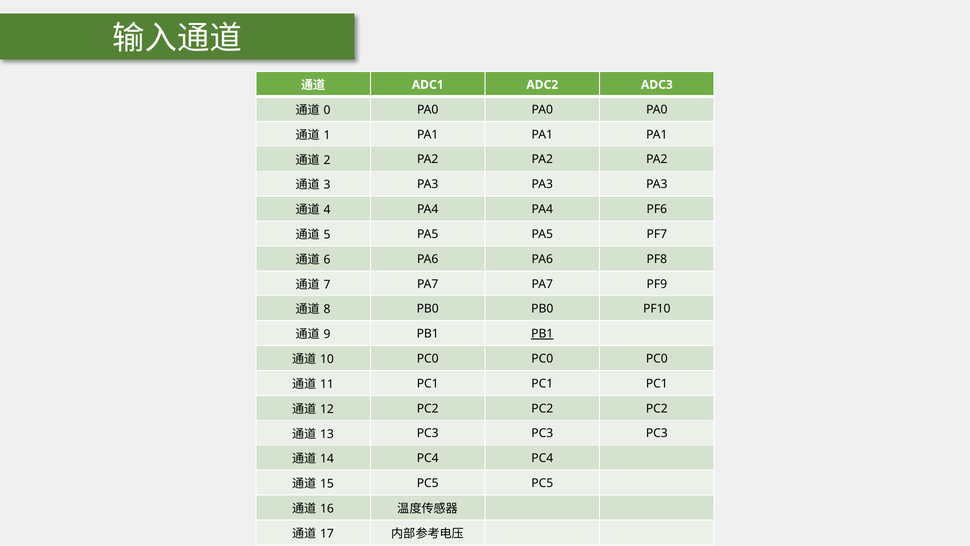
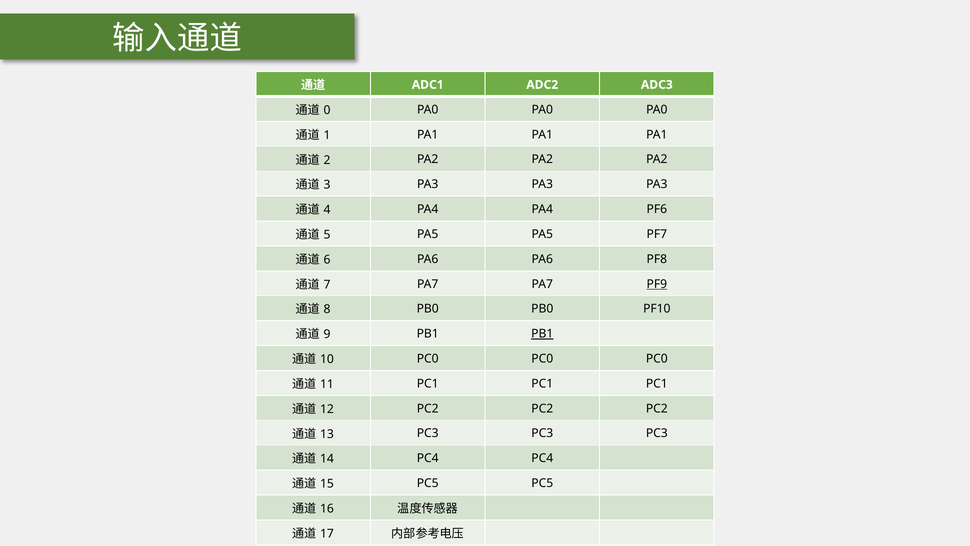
PF9 underline: none -> present (657, 284)
